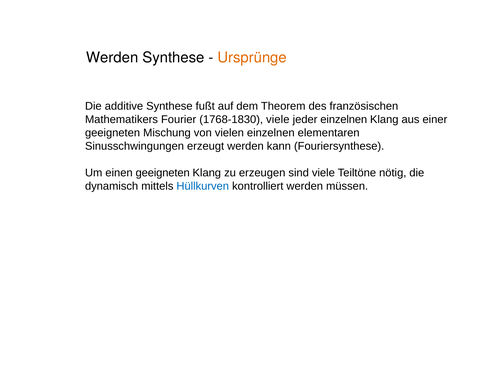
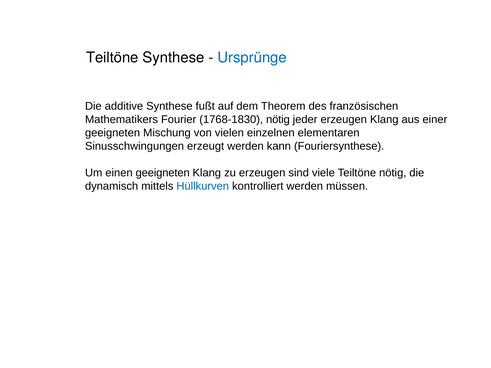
Werden: Werden -> Teiltöne (112, 58)
Ursprünge colour: orange -> blue (252, 58)
1768-1830 viele: viele -> nötig (278, 119)
jeder einzelnen: einzelnen -> erzeugen (344, 119)
